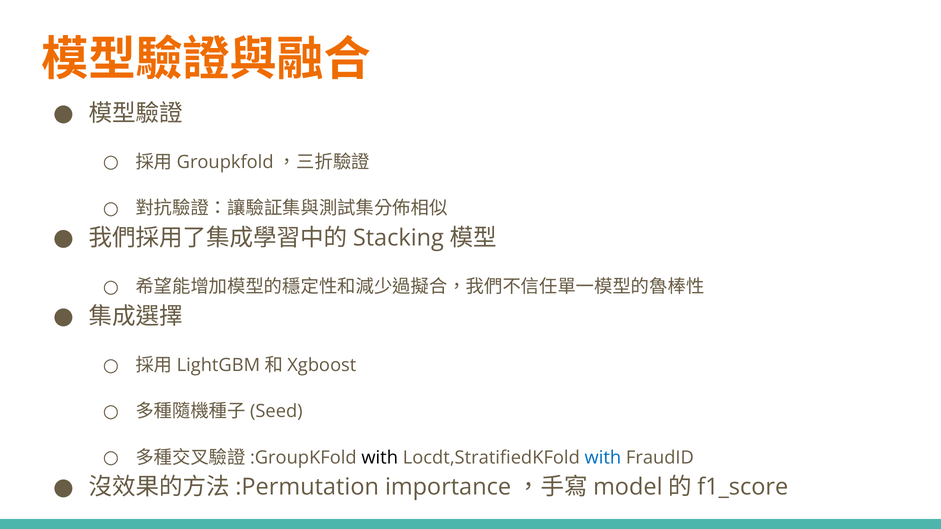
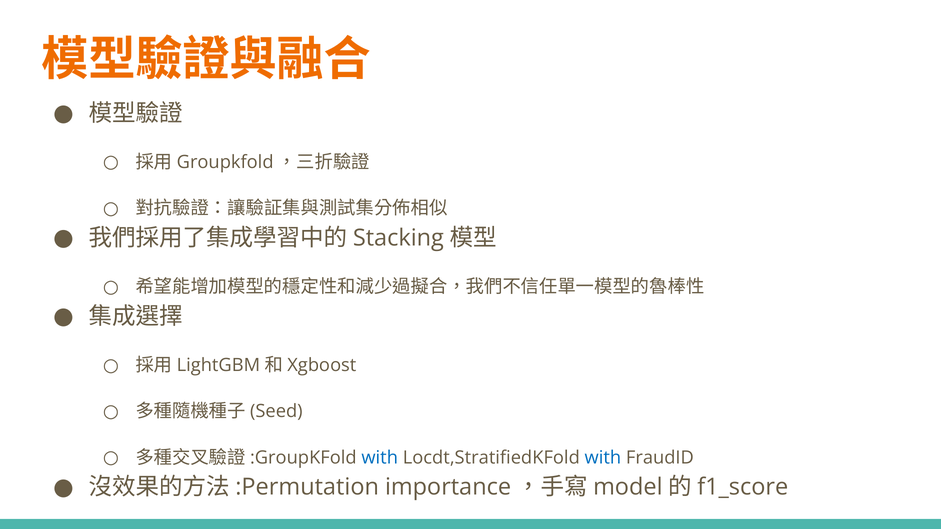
with colour: black -> blue (380, 458)
